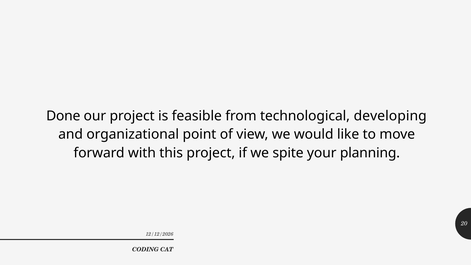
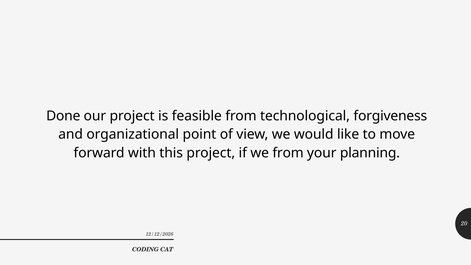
developing: developing -> forgiveness (390, 116)
we spite: spite -> from (288, 153)
